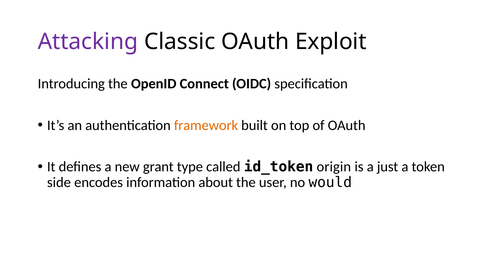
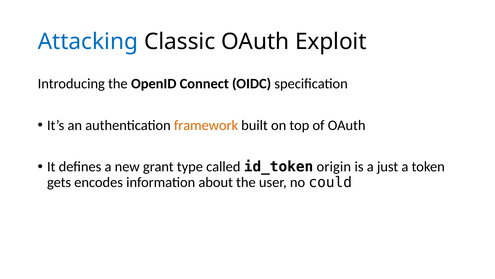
Attacking colour: purple -> blue (88, 42)
side: side -> gets (59, 182)
would: would -> could (330, 182)
